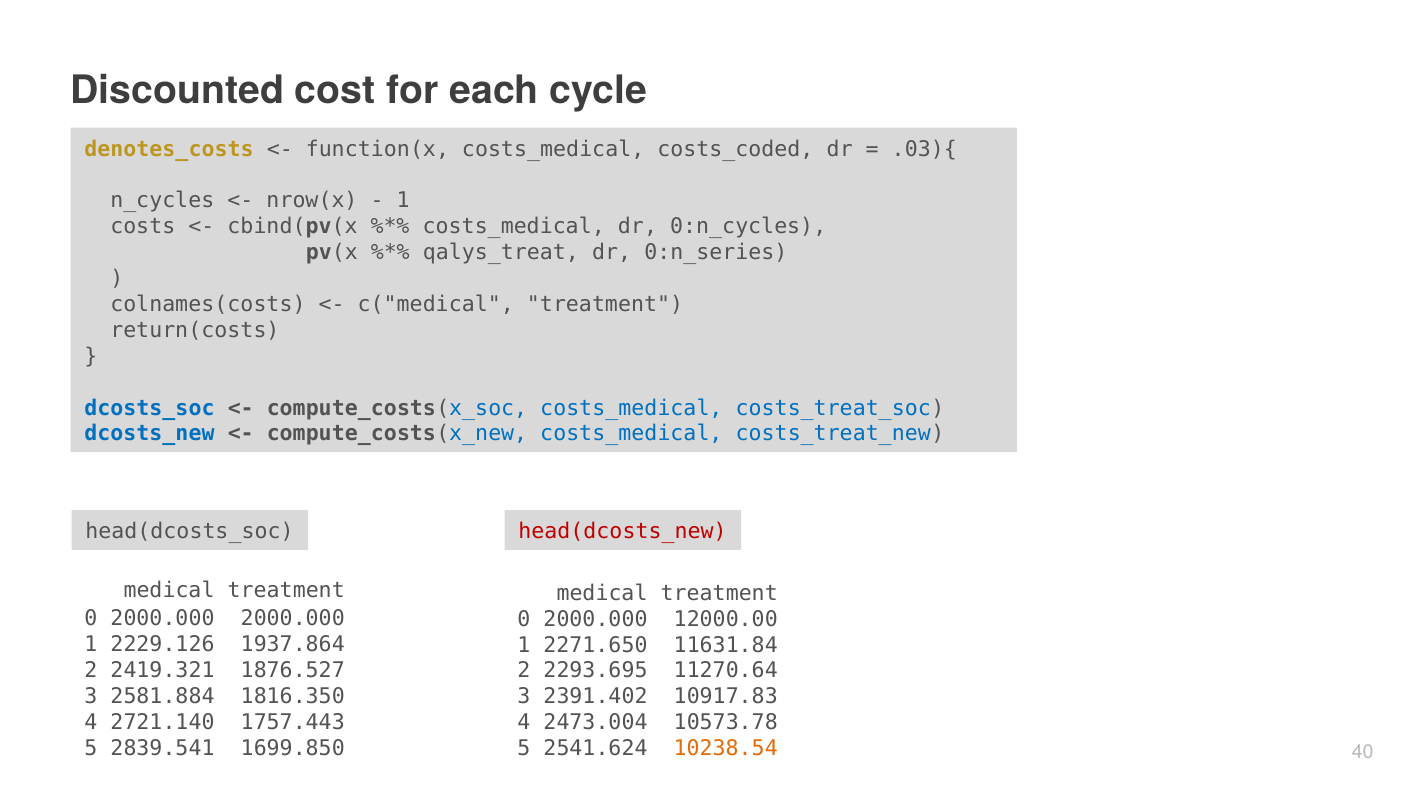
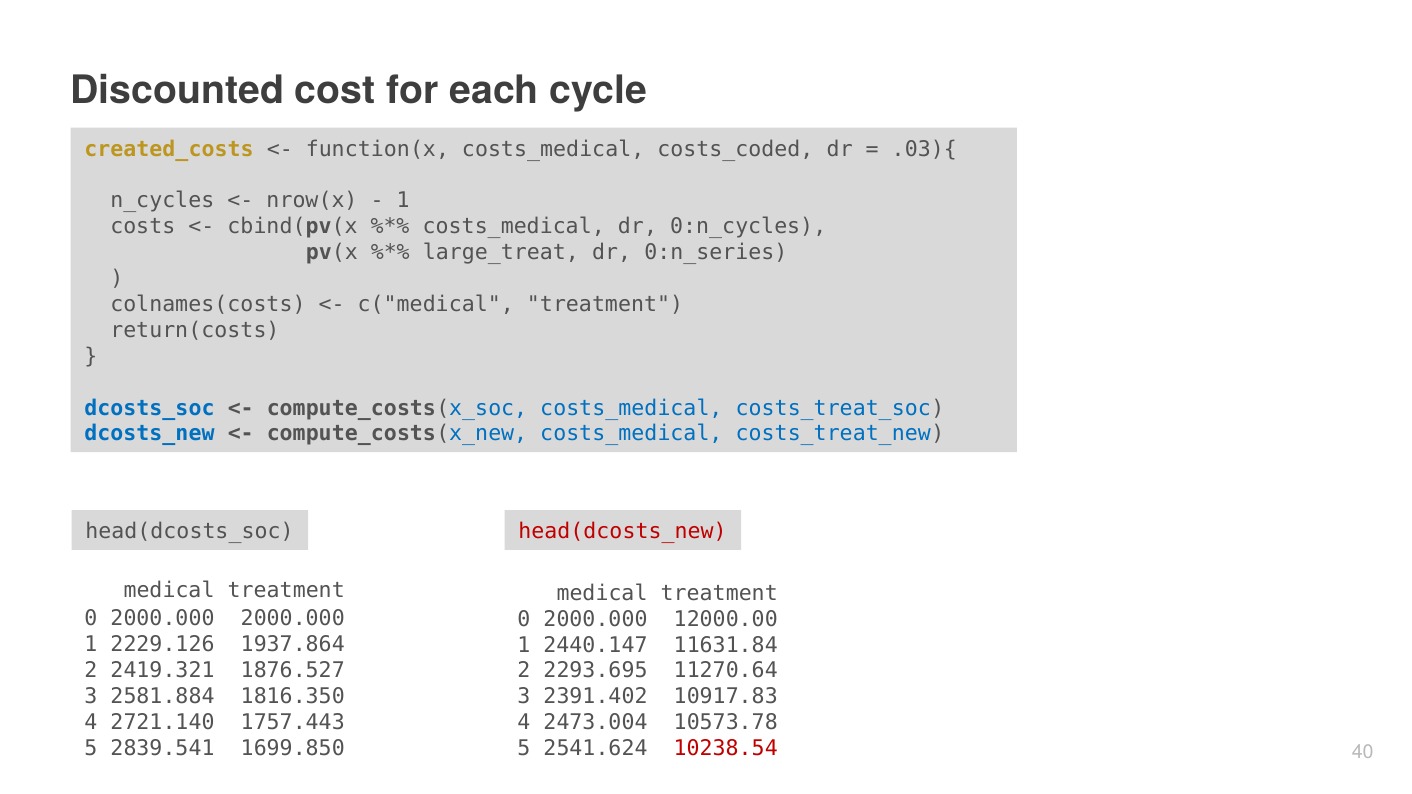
denotes_costs: denotes_costs -> created_costs (169, 149)
qalys_treat: qalys_treat -> large_treat (501, 253)
2271.650: 2271.650 -> 2440.147 (595, 645)
10238.54 colour: orange -> red (726, 749)
